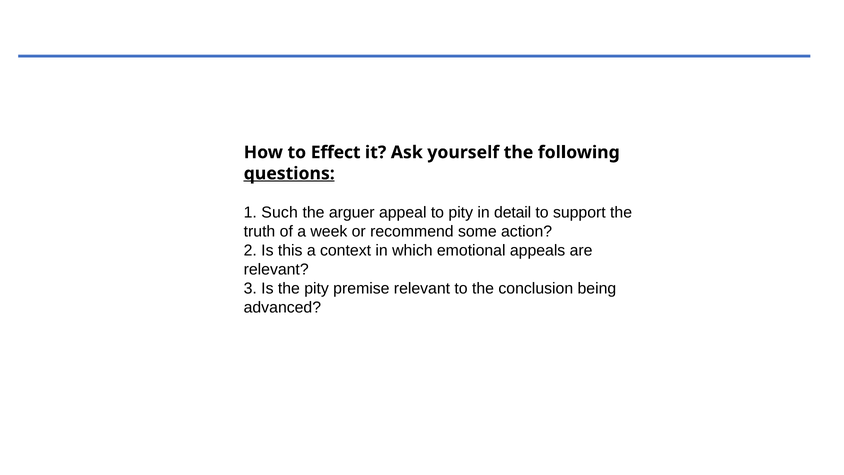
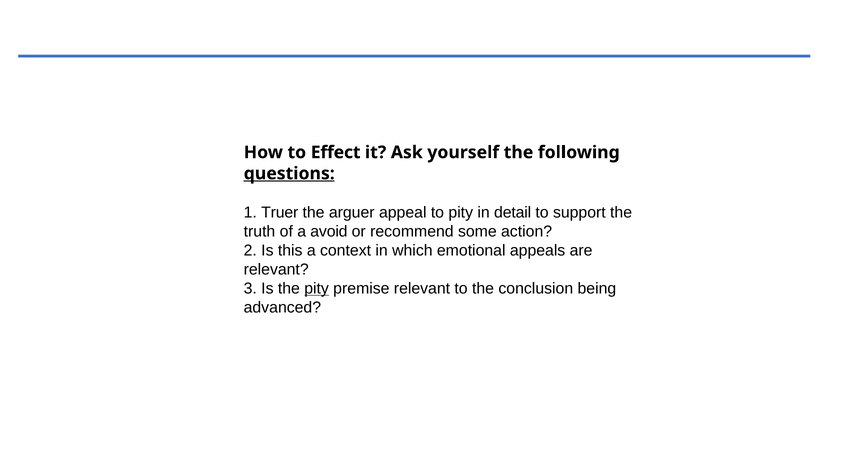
Such: Such -> Truer (280, 212)
week: week -> avoid (329, 231)
pity underline: none -> present (317, 288)
